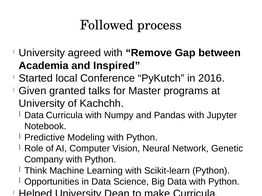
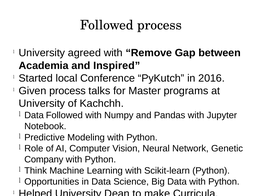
Given granted: granted -> process (67, 91)
Data Curricula: Curricula -> Followed (64, 116)
